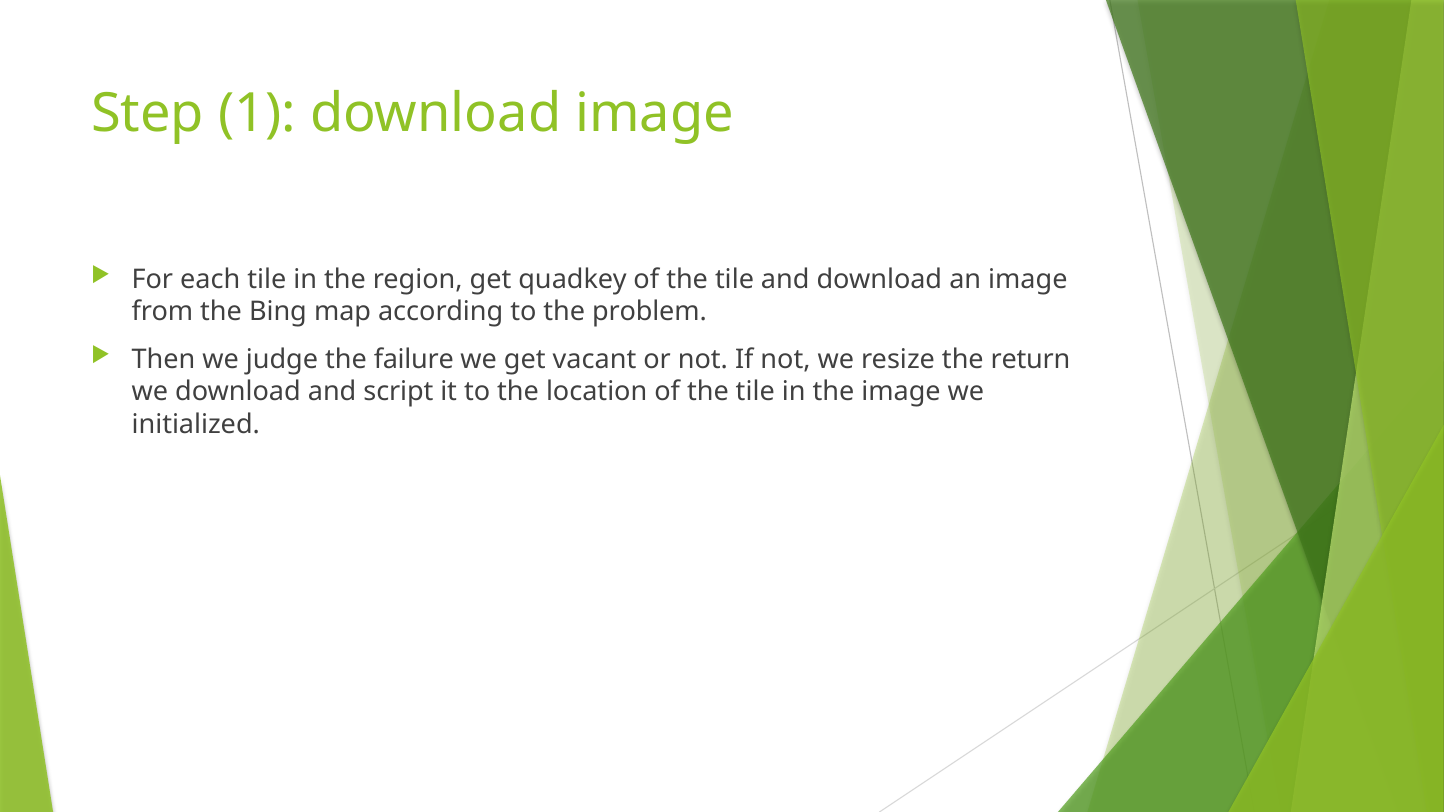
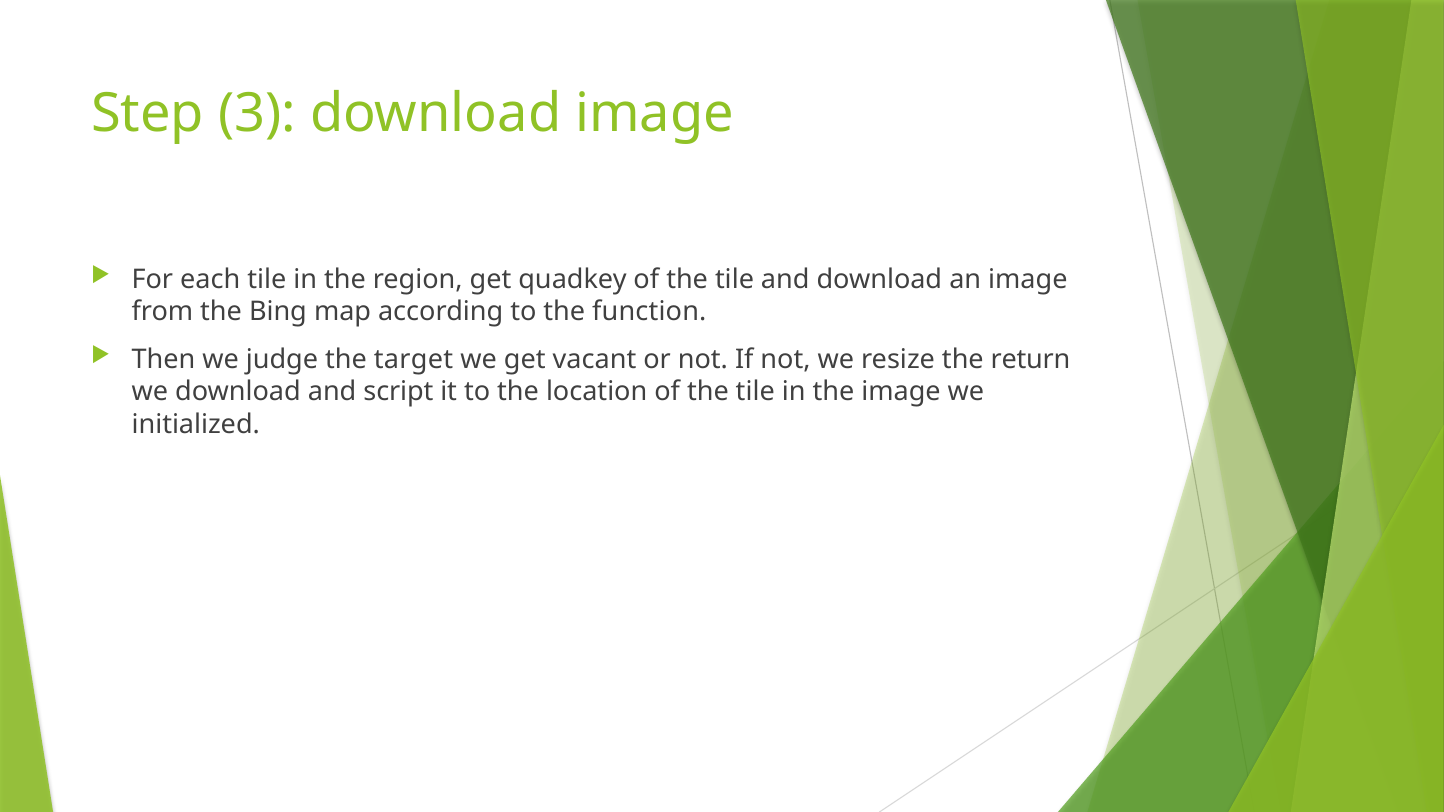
1: 1 -> 3 (257, 114)
problem: problem -> function (649, 312)
failure: failure -> target (414, 359)
